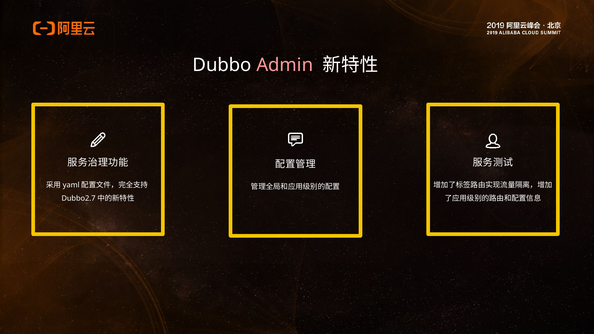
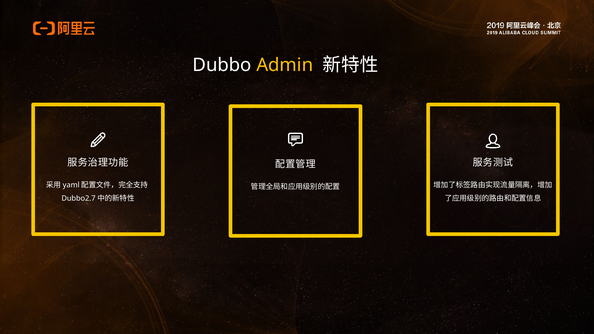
Admin colour: pink -> yellow (285, 65)
